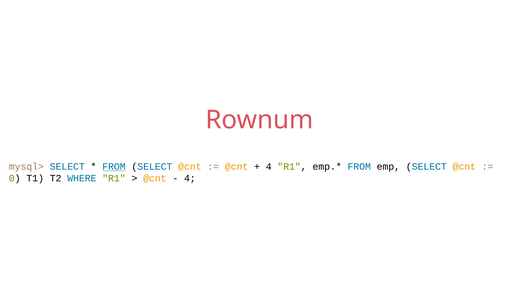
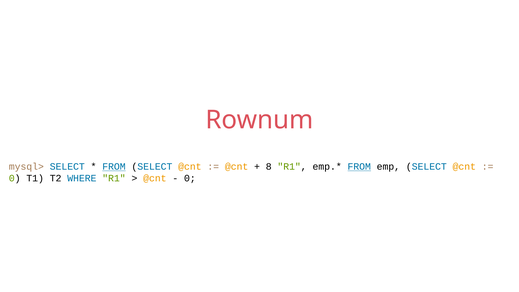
4: 4 -> 8 (269, 167)
FROM underline: none -> present (359, 167)
4: 4 -> 0 (190, 178)
